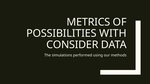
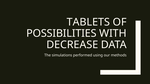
METRICS: METRICS -> TABLETS (88, 22)
CONSIDER: CONSIDER -> DECREASE (72, 45)
